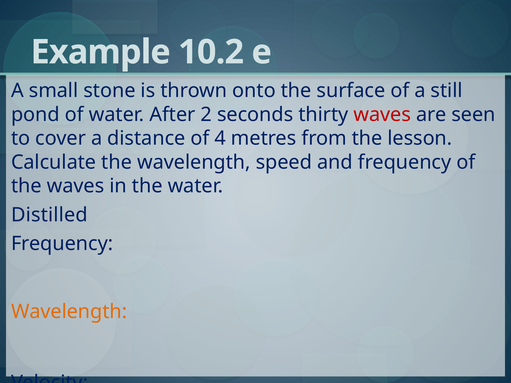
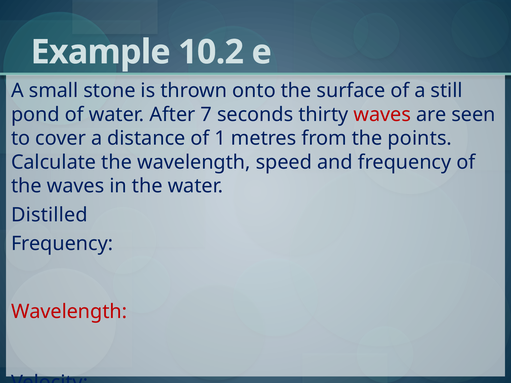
2: 2 -> 7 (206, 115)
4: 4 -> 1 (220, 138)
lesson: lesson -> points (420, 138)
Wavelength colour: orange -> red (69, 312)
